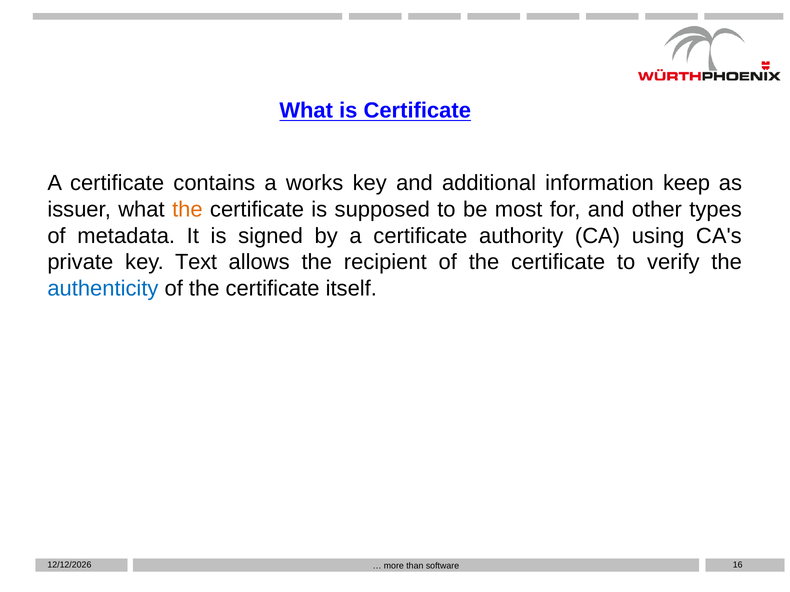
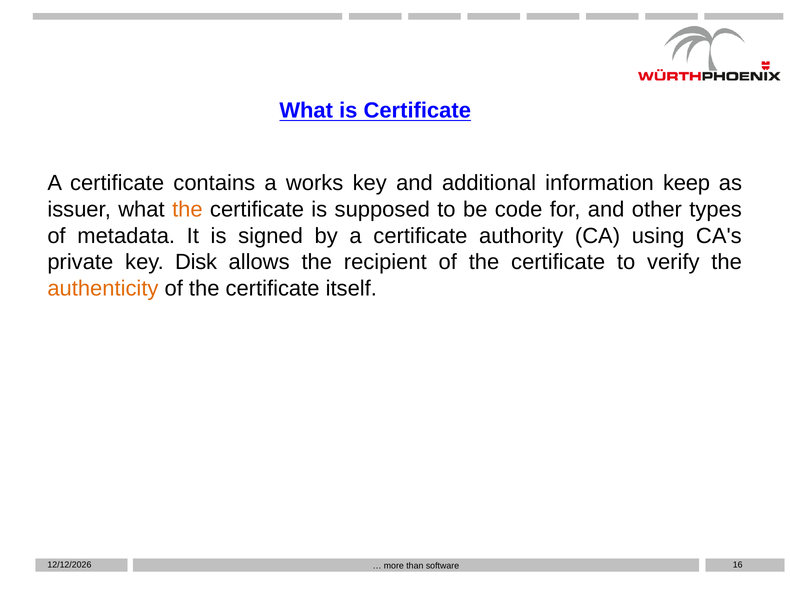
most: most -> code (519, 210)
Text: Text -> Disk (196, 262)
authenticity colour: blue -> orange (103, 289)
